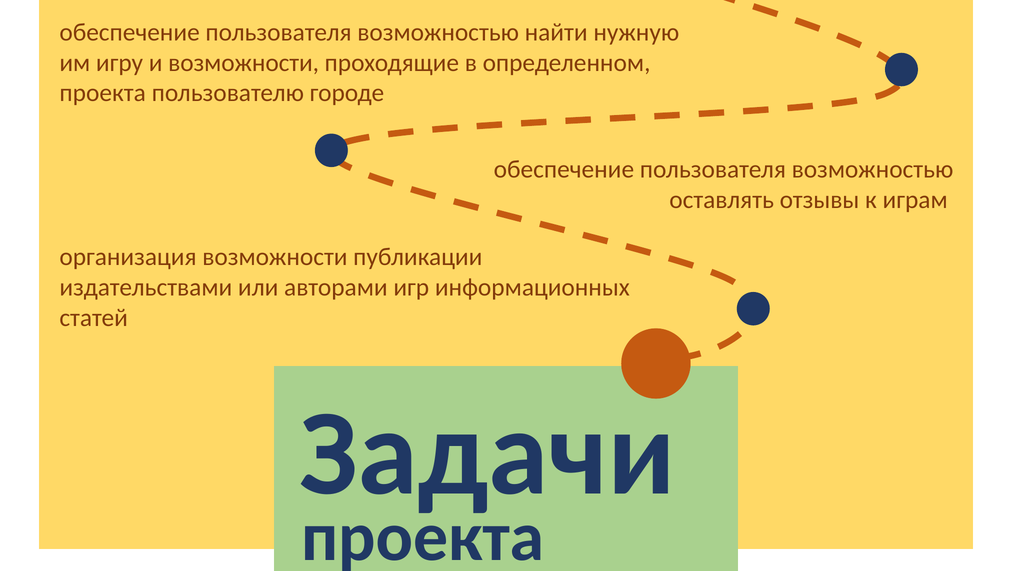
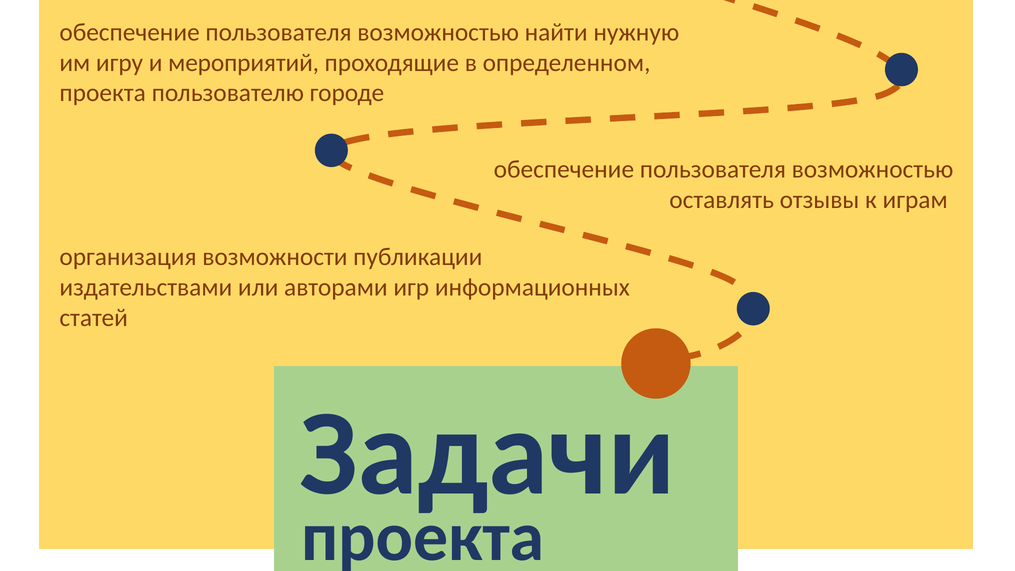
и возможности: возможности -> мероприятий (244, 63)
